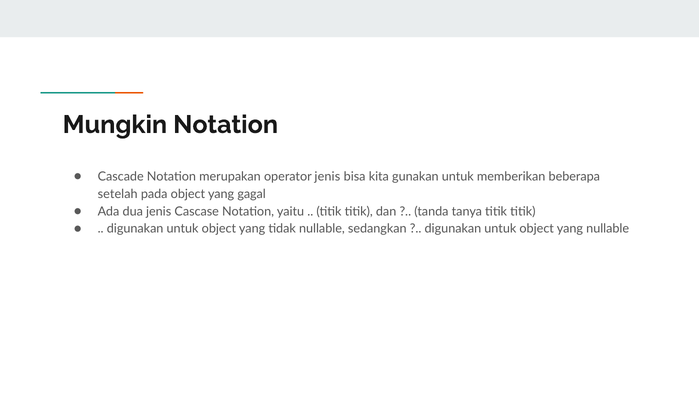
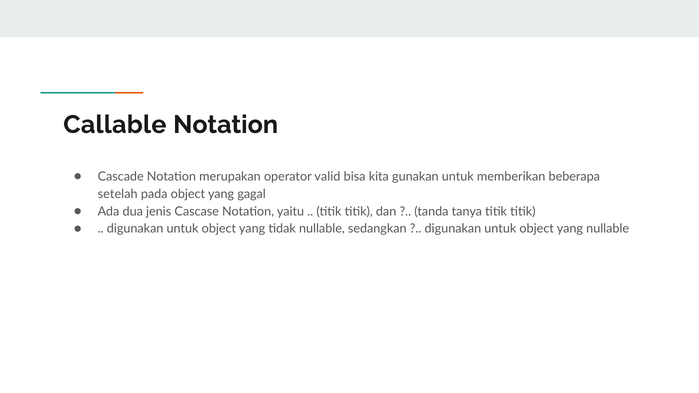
Mungkin: Mungkin -> Callable (115, 125)
operator jenis: jenis -> valid (327, 177)
